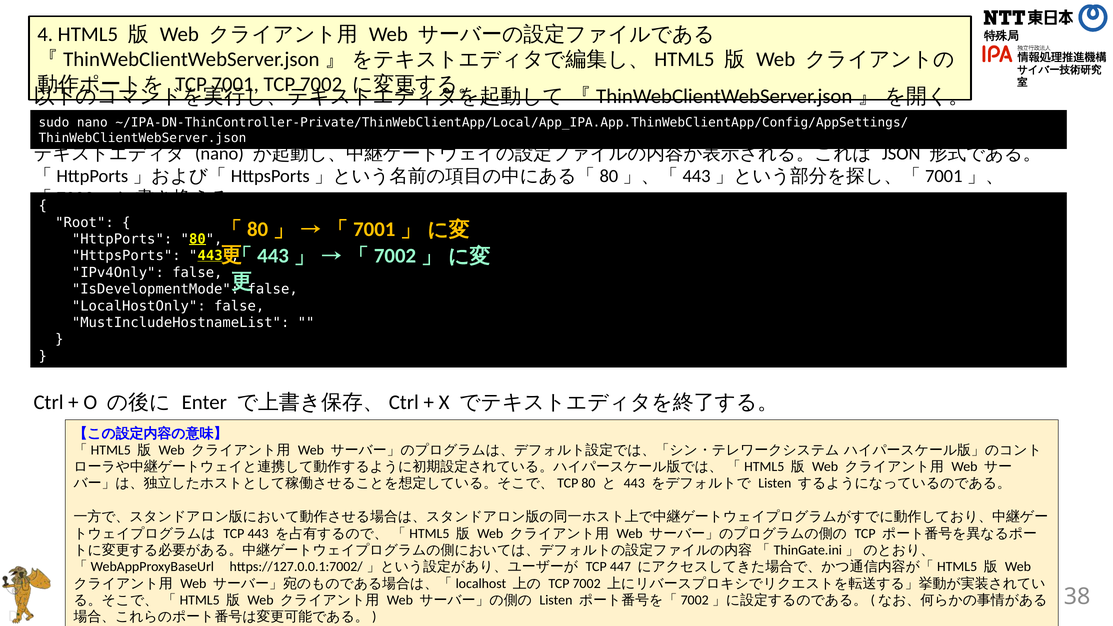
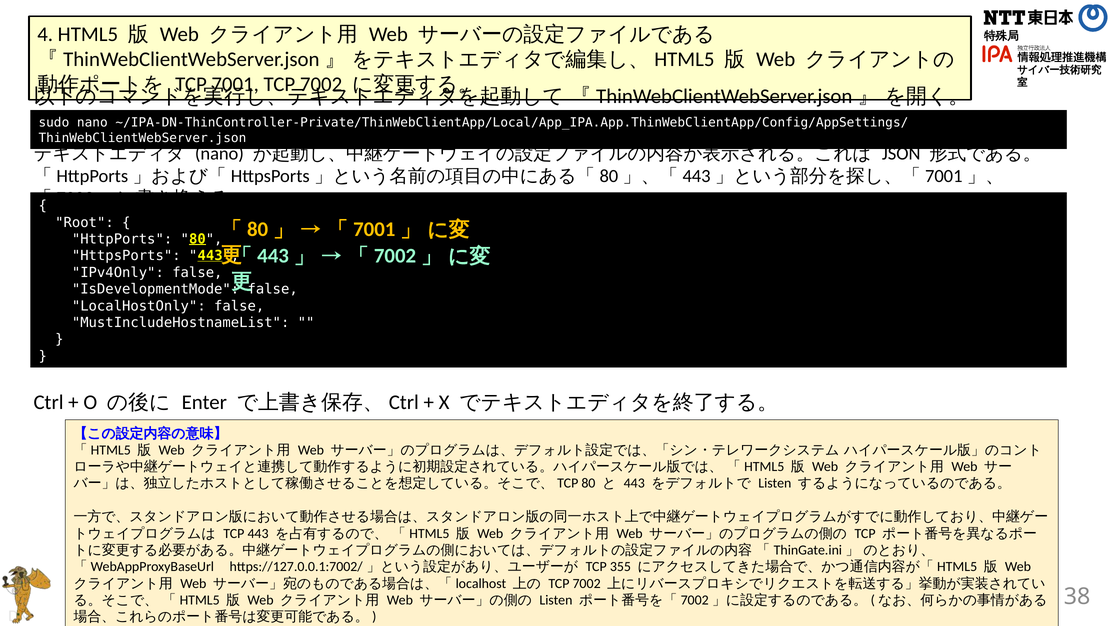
447: 447 -> 355 (620, 567)
